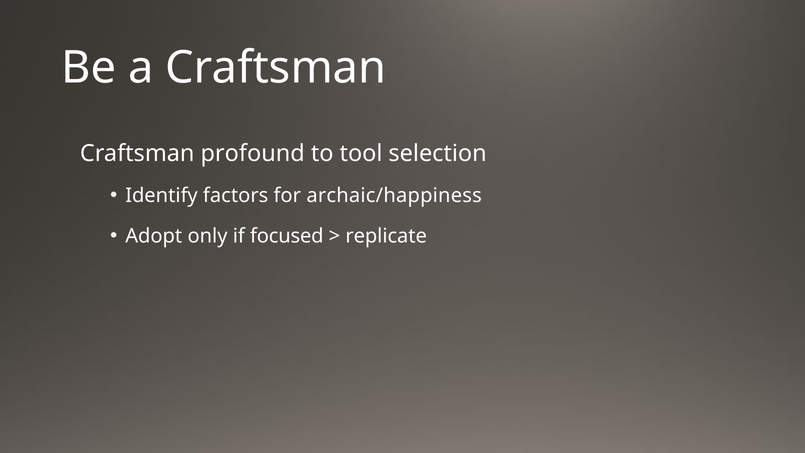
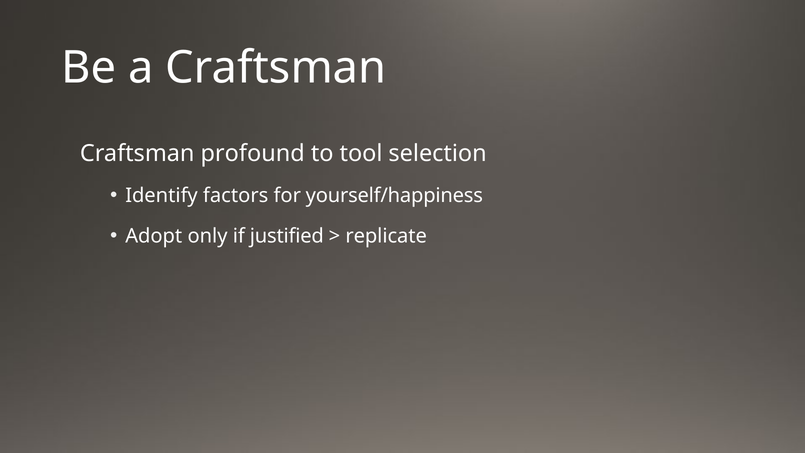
archaic/happiness: archaic/happiness -> yourself/happiness (394, 195)
focused: focused -> justified (287, 236)
